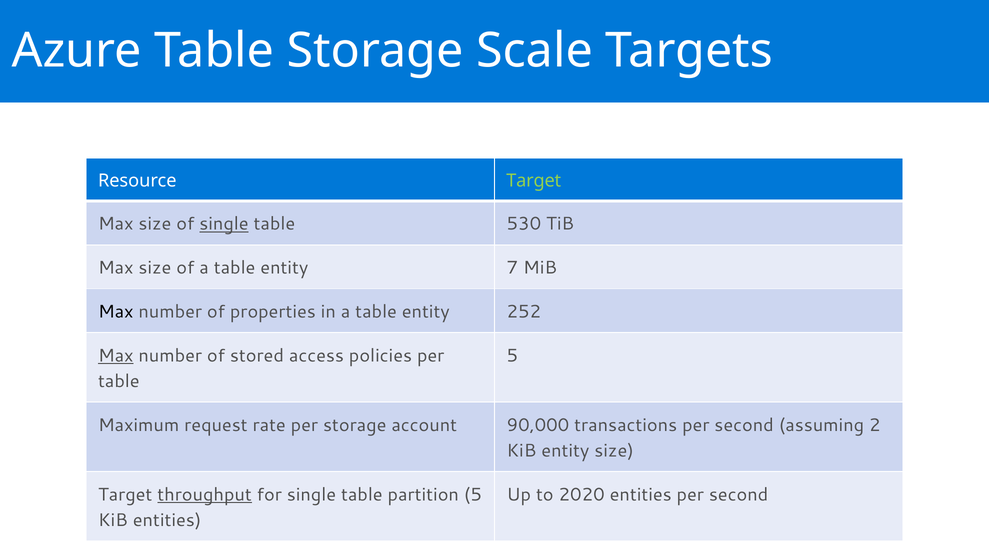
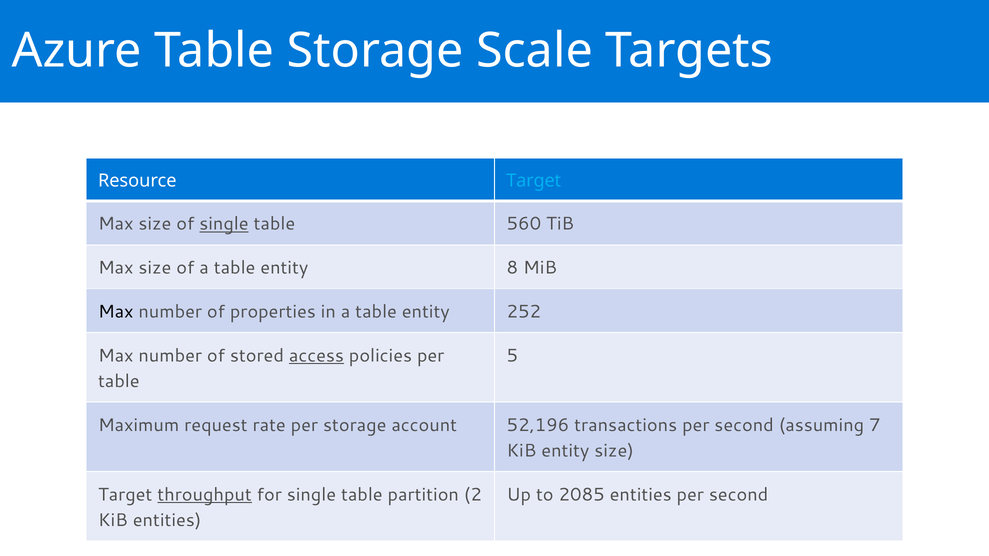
Target colour: light green -> light blue (534, 181)
530: 530 -> 560 (524, 224)
7: 7 -> 8 (512, 268)
Max underline: present -> none (116, 356)
access underline: none -> present (316, 356)
90,000: 90,000 -> 52,196 (538, 425)
2: 2 -> 7 (875, 425)
partition 5: 5 -> 2 (473, 495)
2020: 2020 -> 2085 (582, 495)
